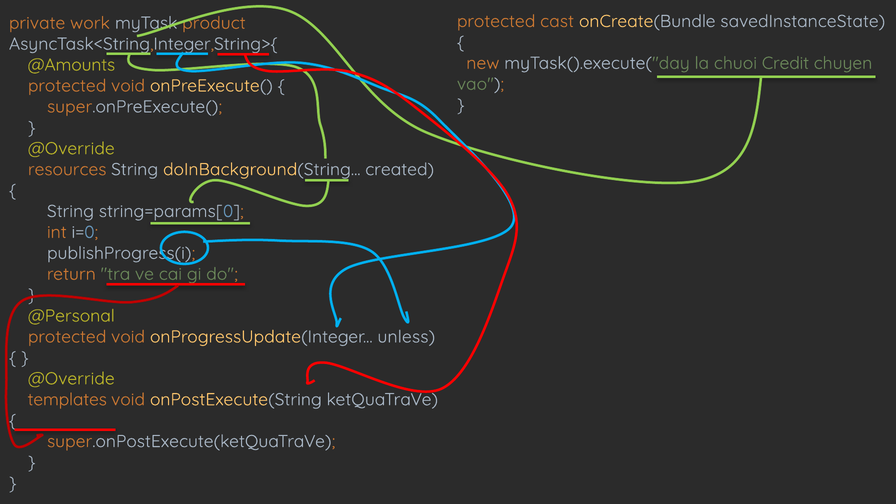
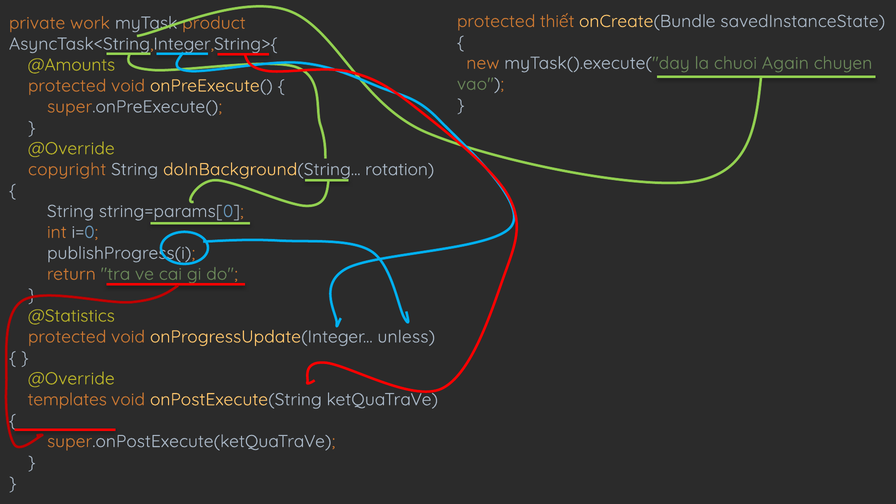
cast: cast -> thiết (557, 21)
Credit: Credit -> Again (785, 63)
resources: resources -> copyright (67, 169)
created: created -> rotation (400, 169)
@Personal: @Personal -> @Statistics (71, 316)
